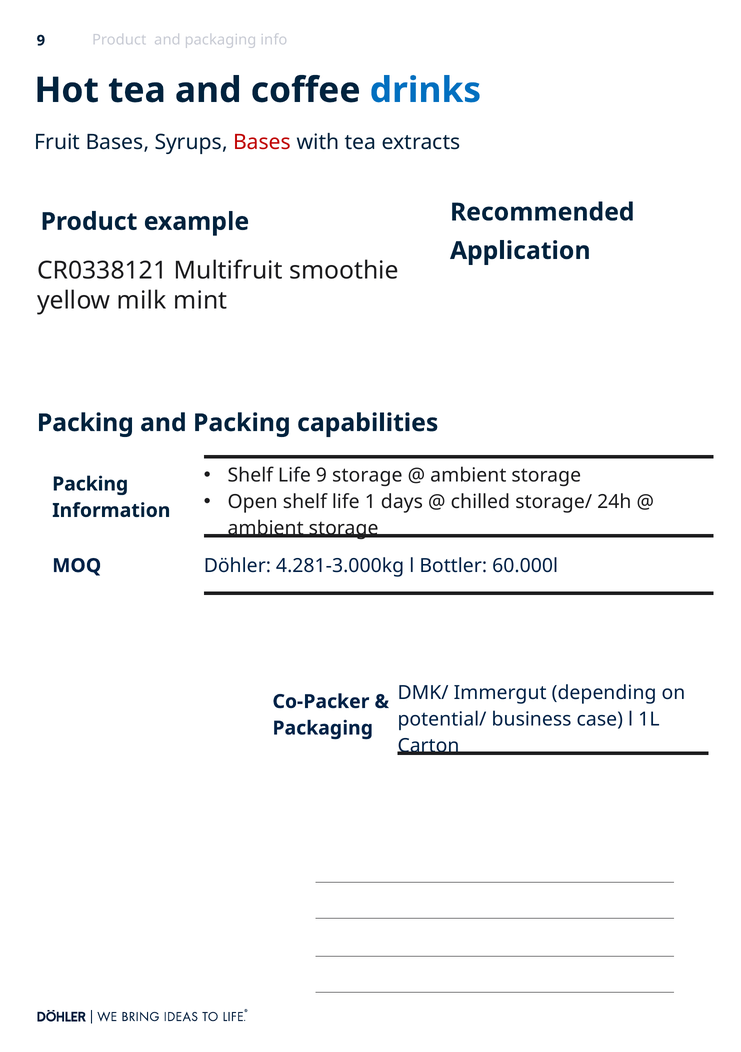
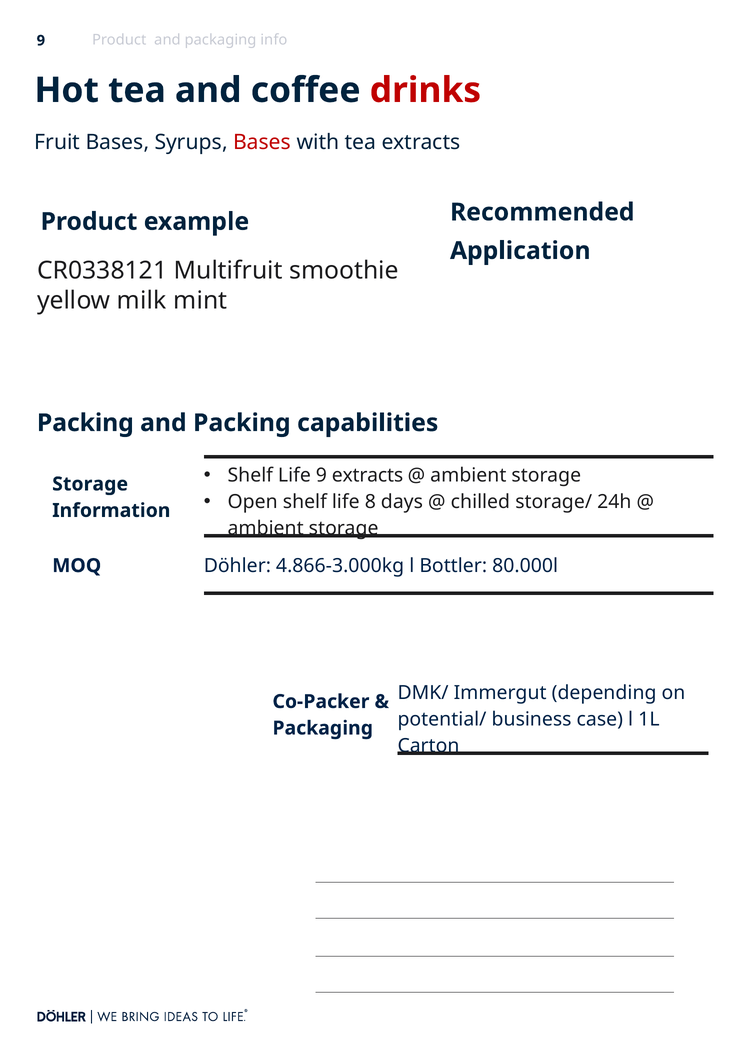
drinks colour: blue -> red (425, 90)
9 storage: storage -> extracts (367, 475)
Packing: Packing -> Storage (90, 484)
1: 1 -> 8 (370, 502)
4.281-3.000kg: 4.281-3.000kg -> 4.866-3.000kg (340, 565)
60.000l: 60.000l -> 80.000l (525, 565)
